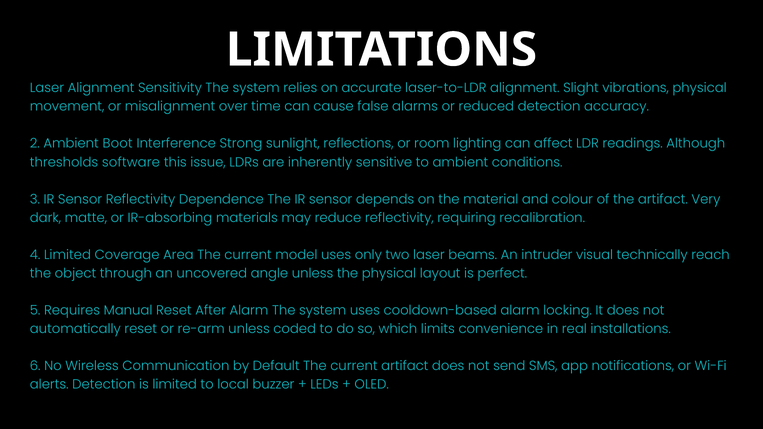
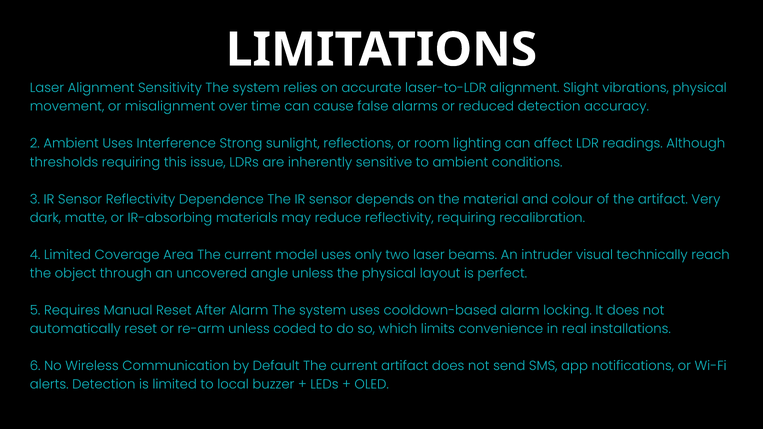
Ambient Boot: Boot -> Uses (118, 144)
thresholds software: software -> requiring (131, 162)
